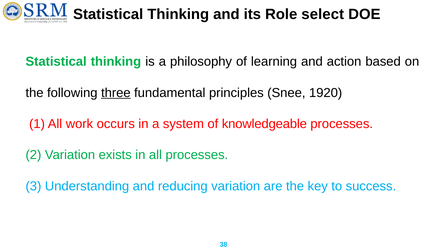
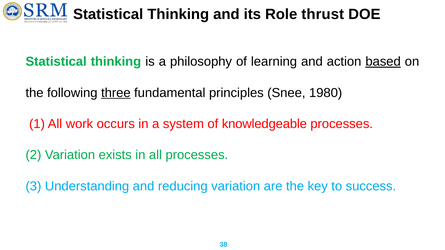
select: select -> thrust (323, 14)
based underline: none -> present (383, 62)
1920: 1920 -> 1980 (326, 93)
